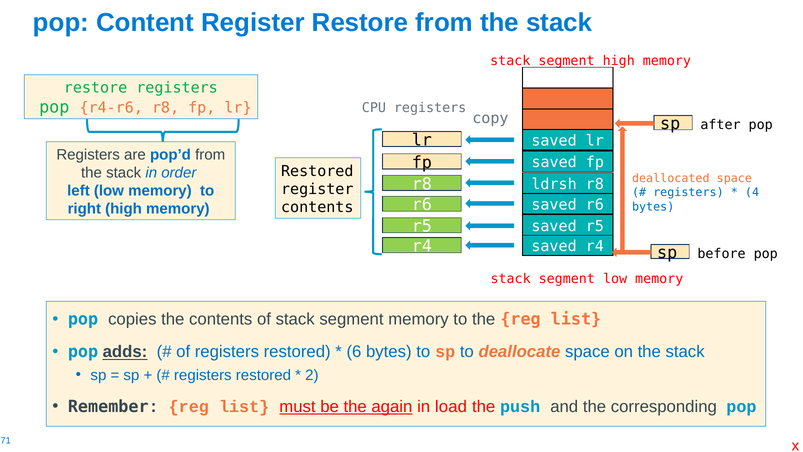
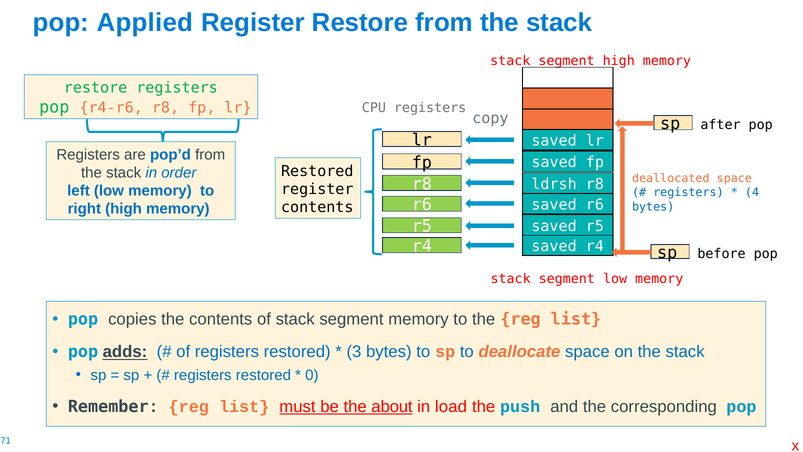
Content: Content -> Applied (145, 23)
6: 6 -> 3 (354, 352)
2: 2 -> 0 (312, 375)
again: again -> about (392, 406)
